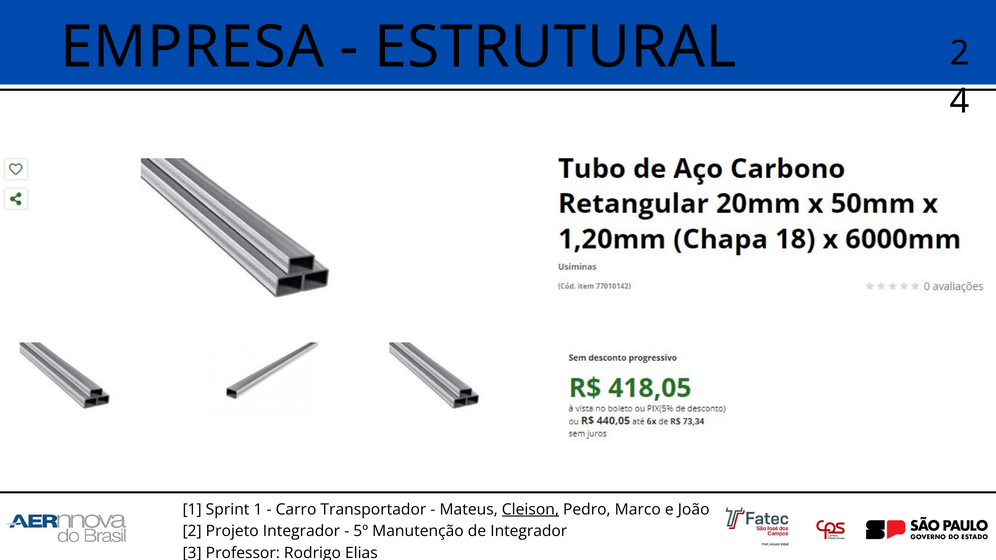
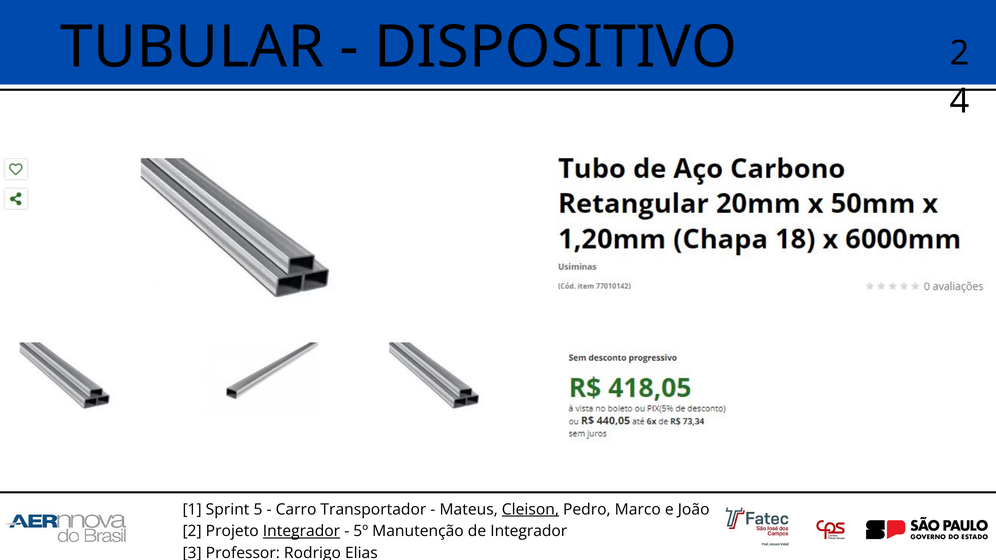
EMPRESA: EMPRESA -> TUBULAR (192, 47)
ESTRUTURAL: ESTRUTURAL -> DISPOSITIVO (556, 47)
Sprint 1: 1 -> 5 (258, 510)
Integrador underline: none -> present (301, 532)
